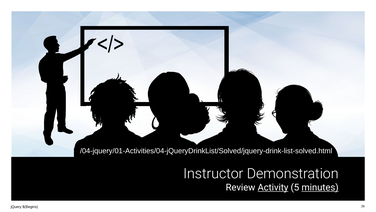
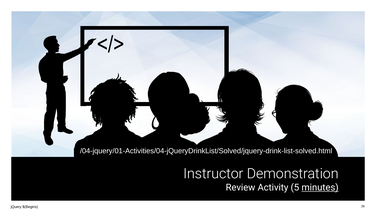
Activity underline: present -> none (273, 187)
